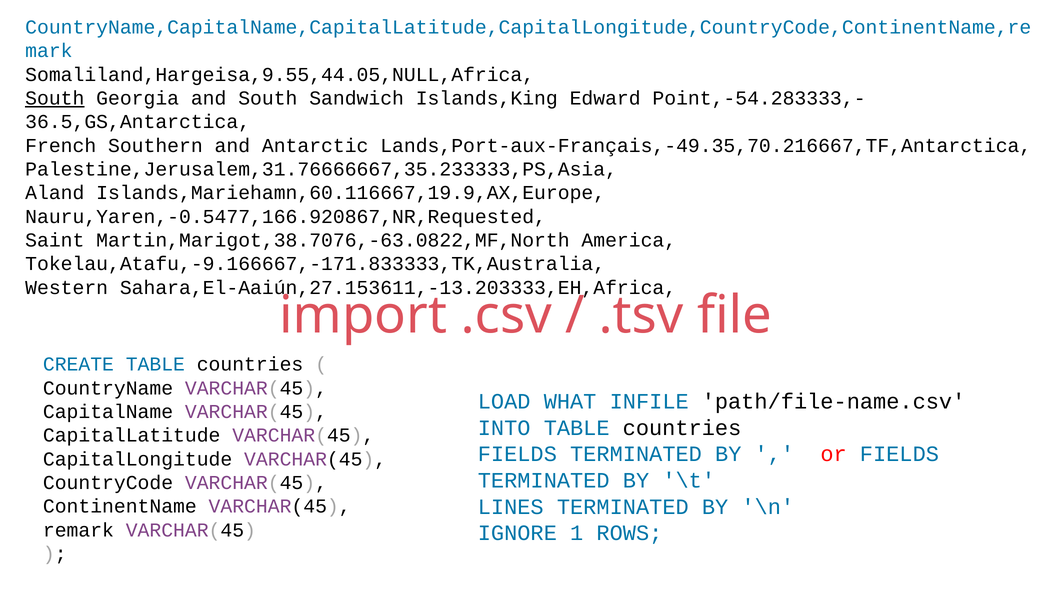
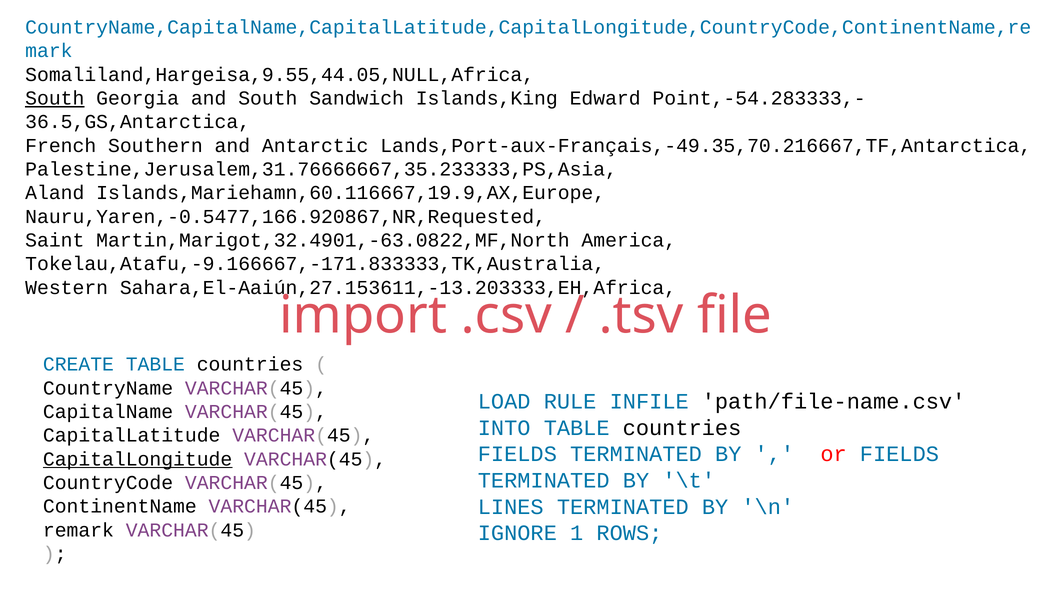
Martin,Marigot,38.7076,-63.0822,MF,North: Martin,Marigot,38.7076,-63.0822,MF,North -> Martin,Marigot,32.4901,-63.0822,MF,North (333, 240)
WHAT: WHAT -> RULE (570, 401)
CapitalLongitude underline: none -> present (138, 459)
